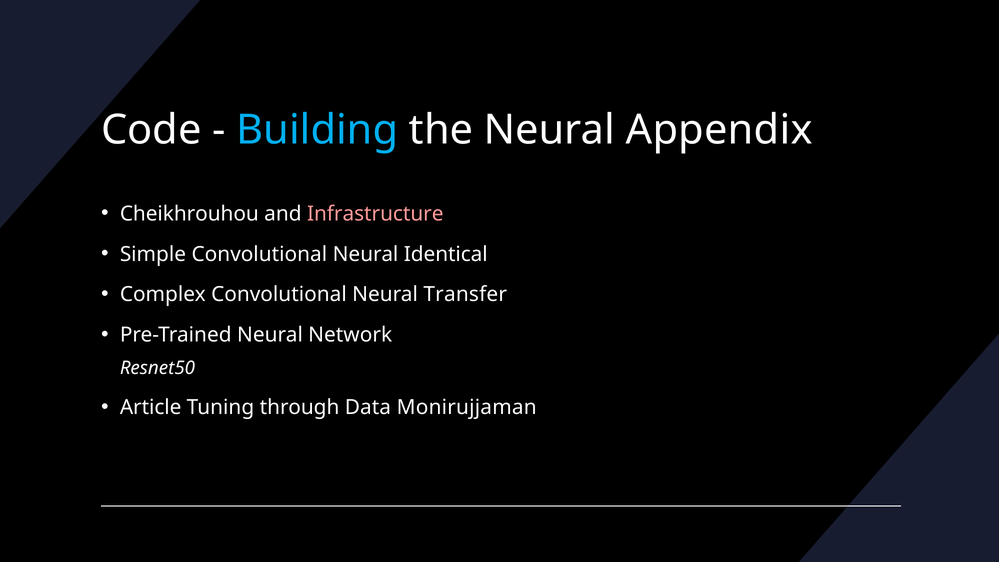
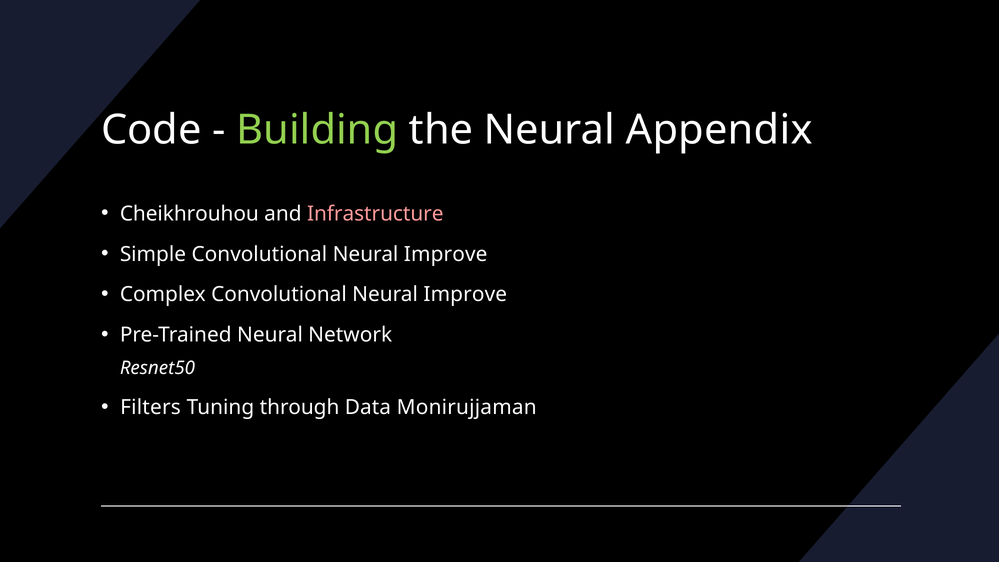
Building colour: light blue -> light green (317, 130)
Simple Convolutional Neural Identical: Identical -> Improve (446, 254)
Complex Convolutional Neural Transfer: Transfer -> Improve (465, 295)
Article: Article -> Filters (151, 407)
